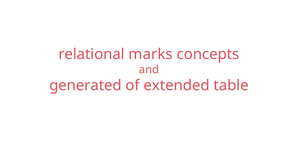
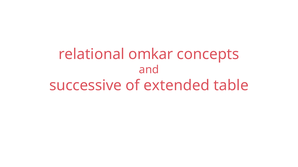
marks: marks -> omkar (151, 54)
generated: generated -> successive (86, 86)
